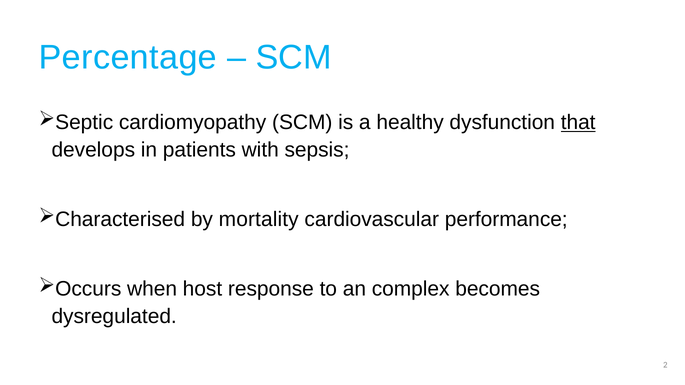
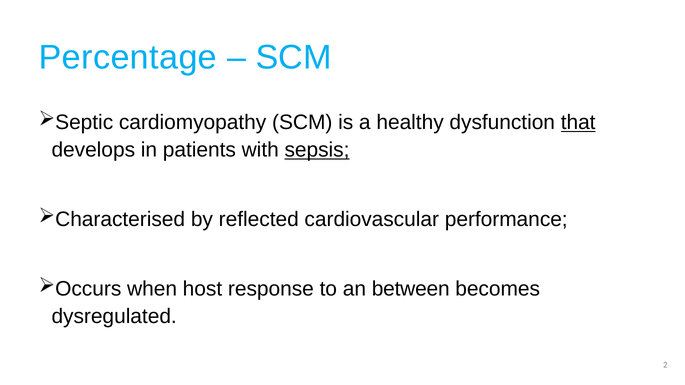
sepsis underline: none -> present (317, 150)
mortality: mortality -> reflected (259, 220)
complex: complex -> between (411, 289)
